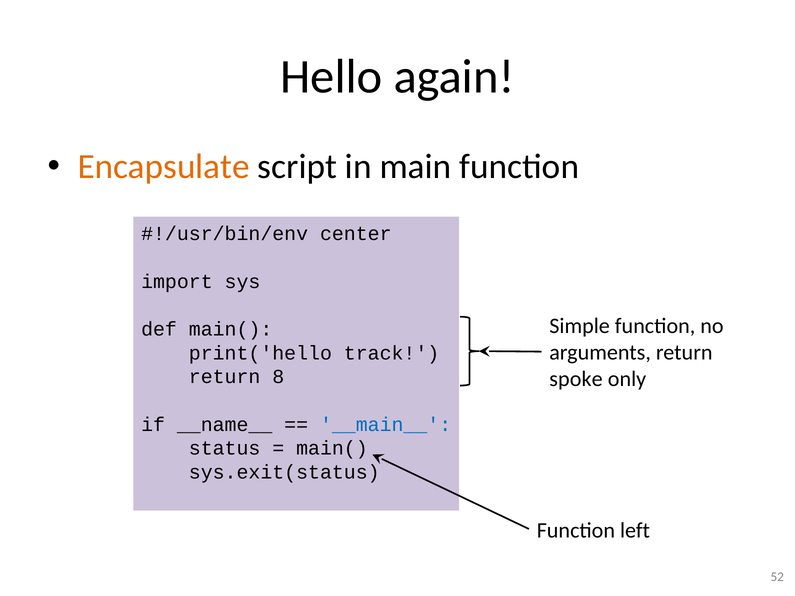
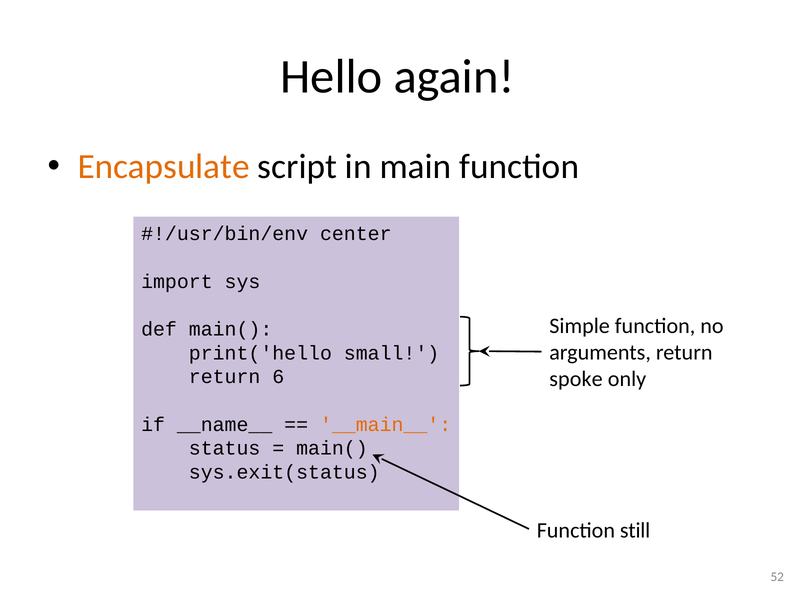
track: track -> small (392, 353)
8: 8 -> 6 (278, 377)
__main__ colour: blue -> orange (386, 425)
left: left -> still (635, 531)
